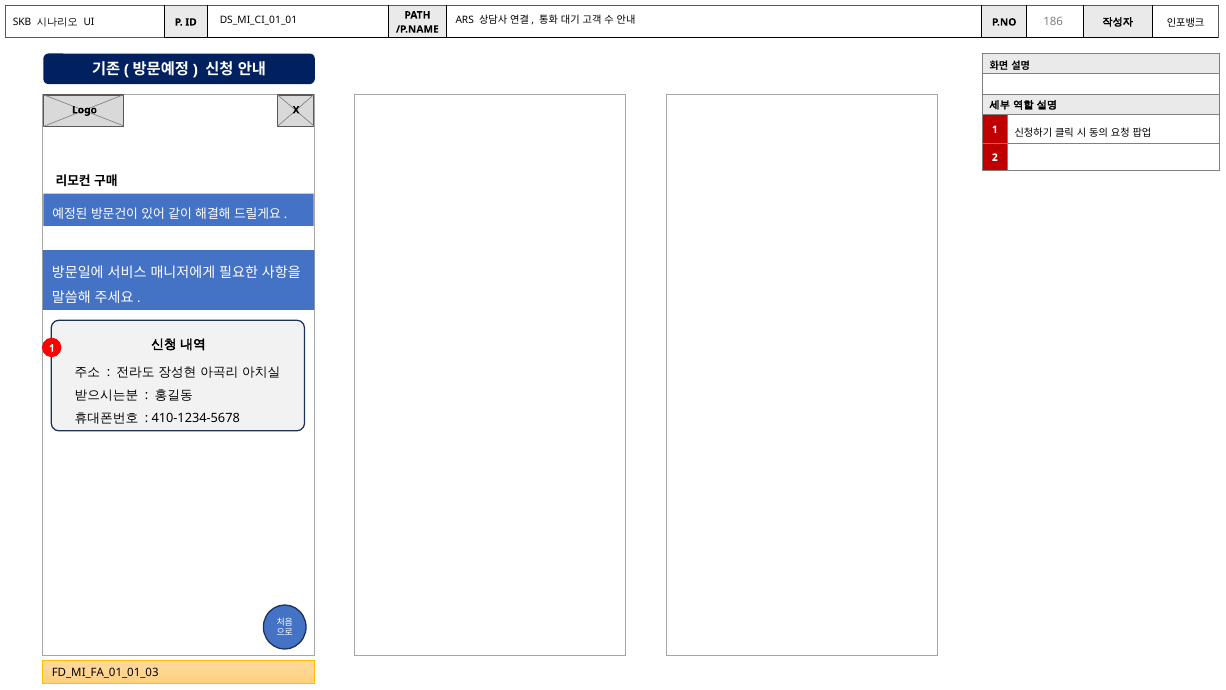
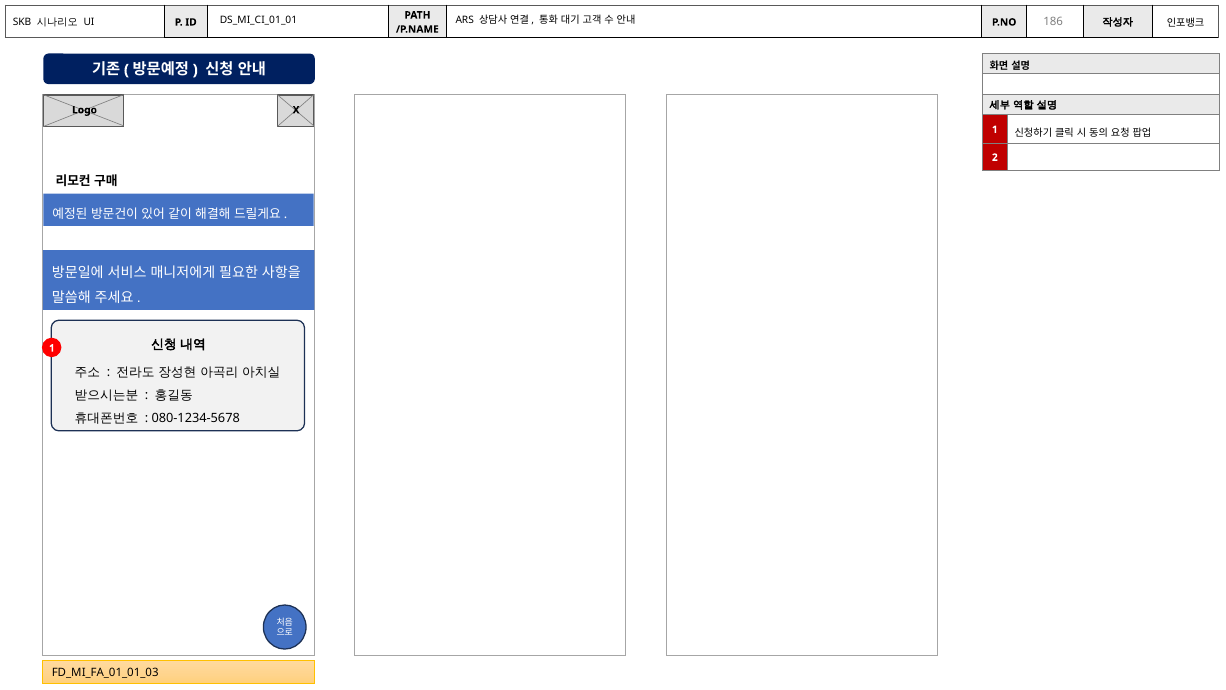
410-1234-5678: 410-1234-5678 -> 080-1234-5678 (196, 418)
